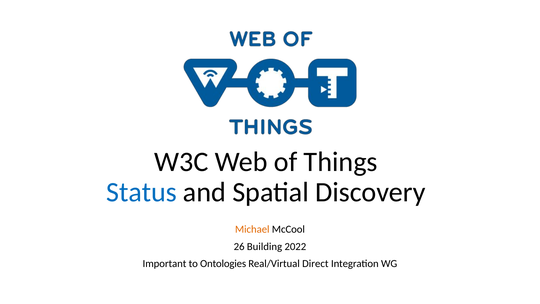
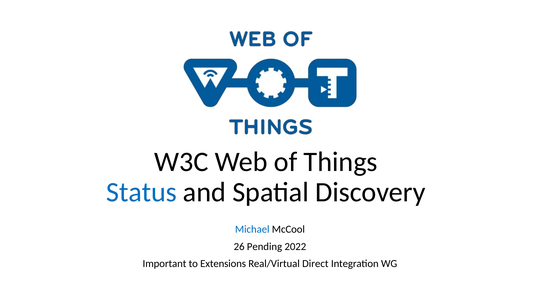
Michael colour: orange -> blue (252, 229)
Building: Building -> Pending (265, 246)
Ontologies: Ontologies -> Extensions (223, 264)
